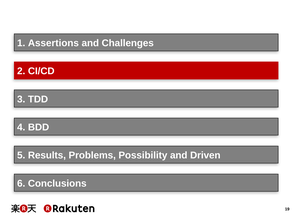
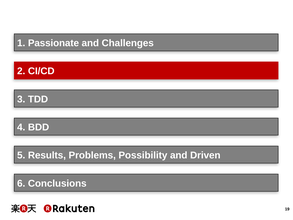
Assertions: Assertions -> Passionate (53, 43)
